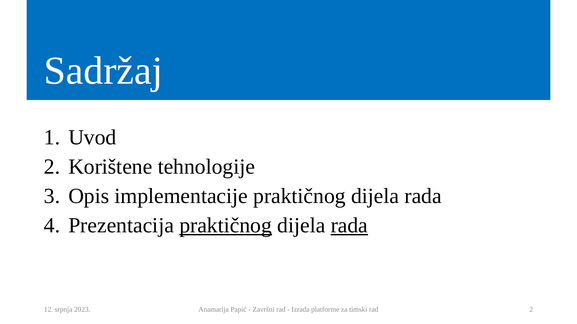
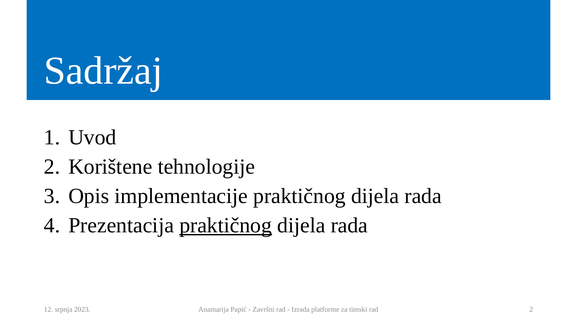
rada underline: present -> none (349, 226)
